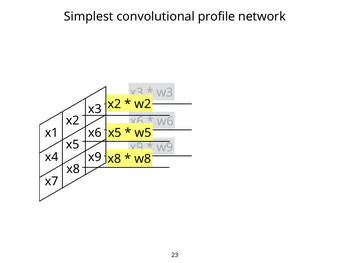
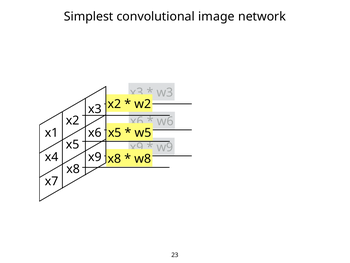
profile: profile -> image (216, 17)
